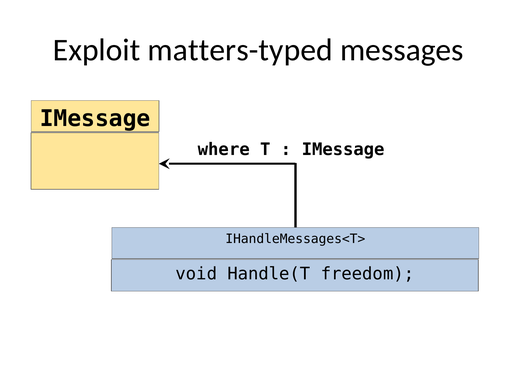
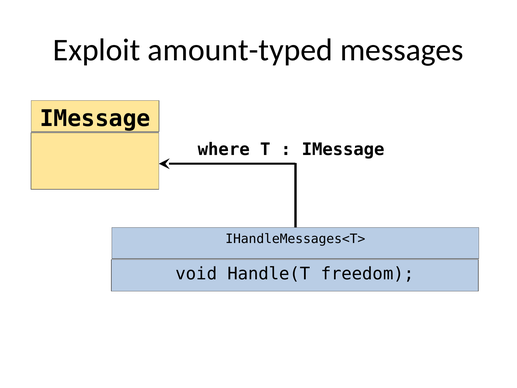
matters-typed: matters-typed -> amount-typed (240, 50)
